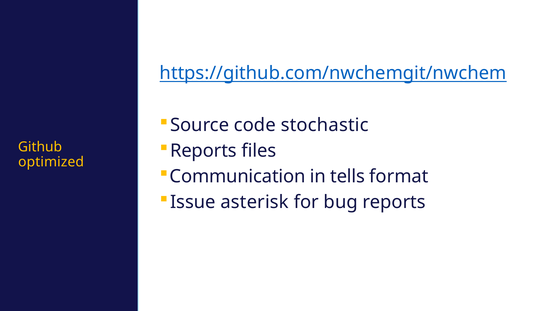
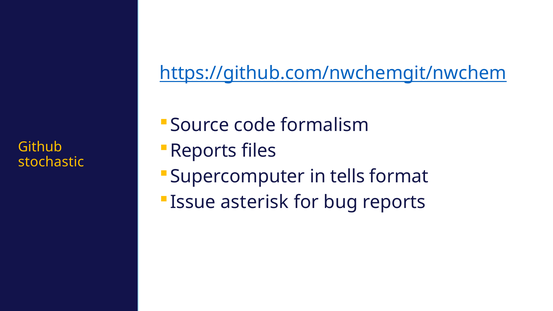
stochastic: stochastic -> formalism (325, 125)
optimized: optimized -> stochastic (51, 162)
Communication: Communication -> Supercomputer (237, 176)
